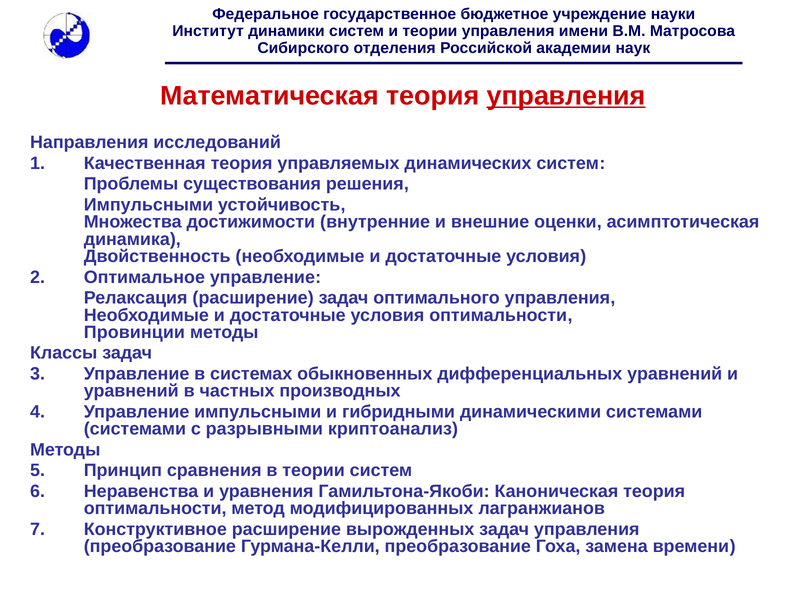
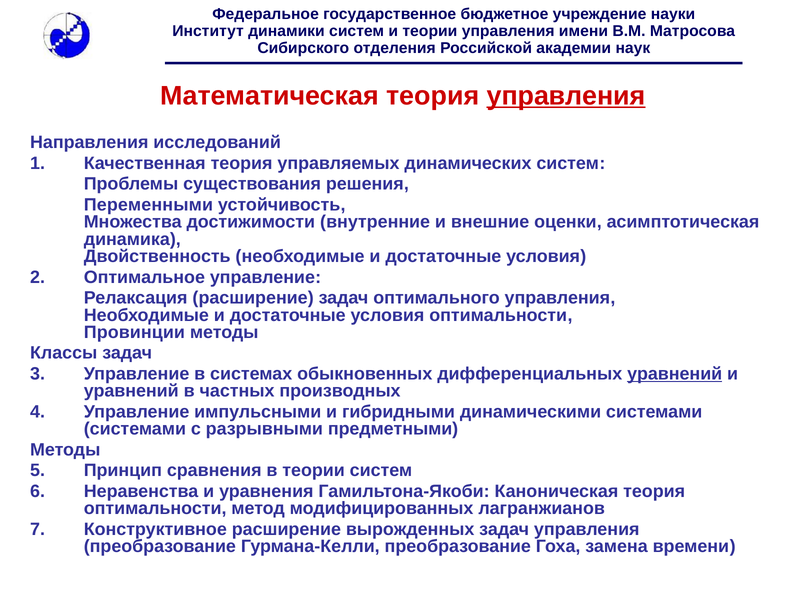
Импульсными: Импульсными -> Переменными (148, 205)
уравнений underline: none -> present (675, 374)
криптоанализ: криптоанализ -> предметными (393, 429)
